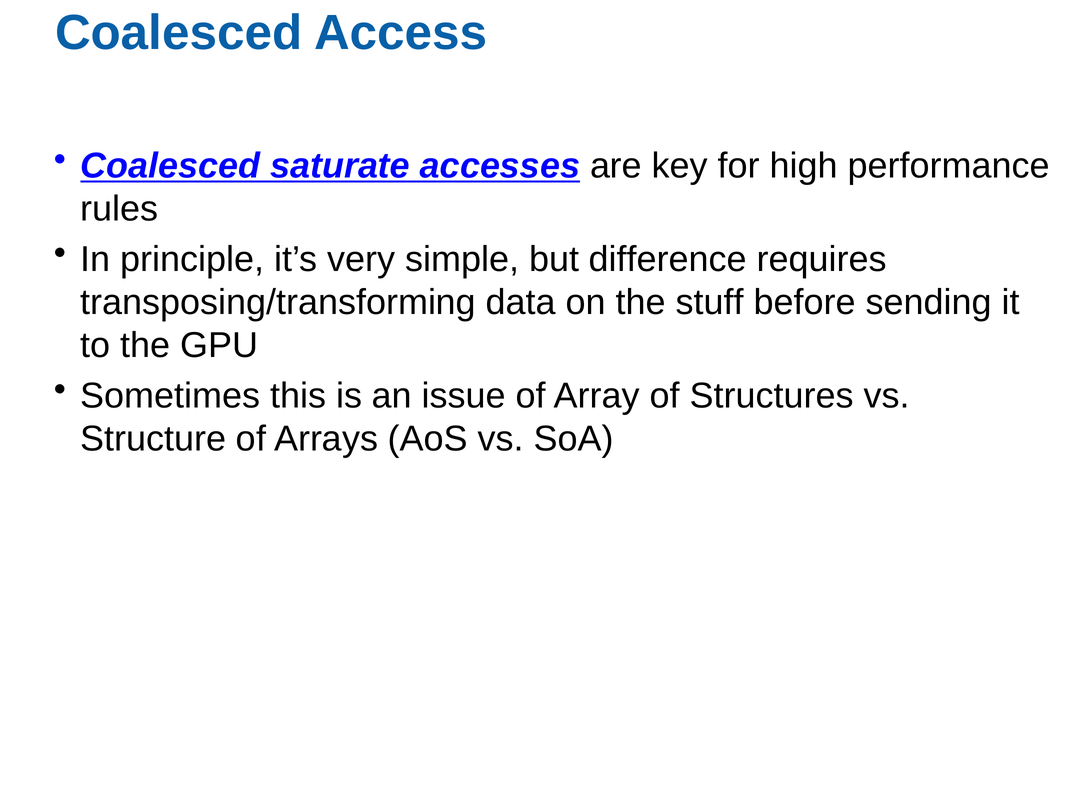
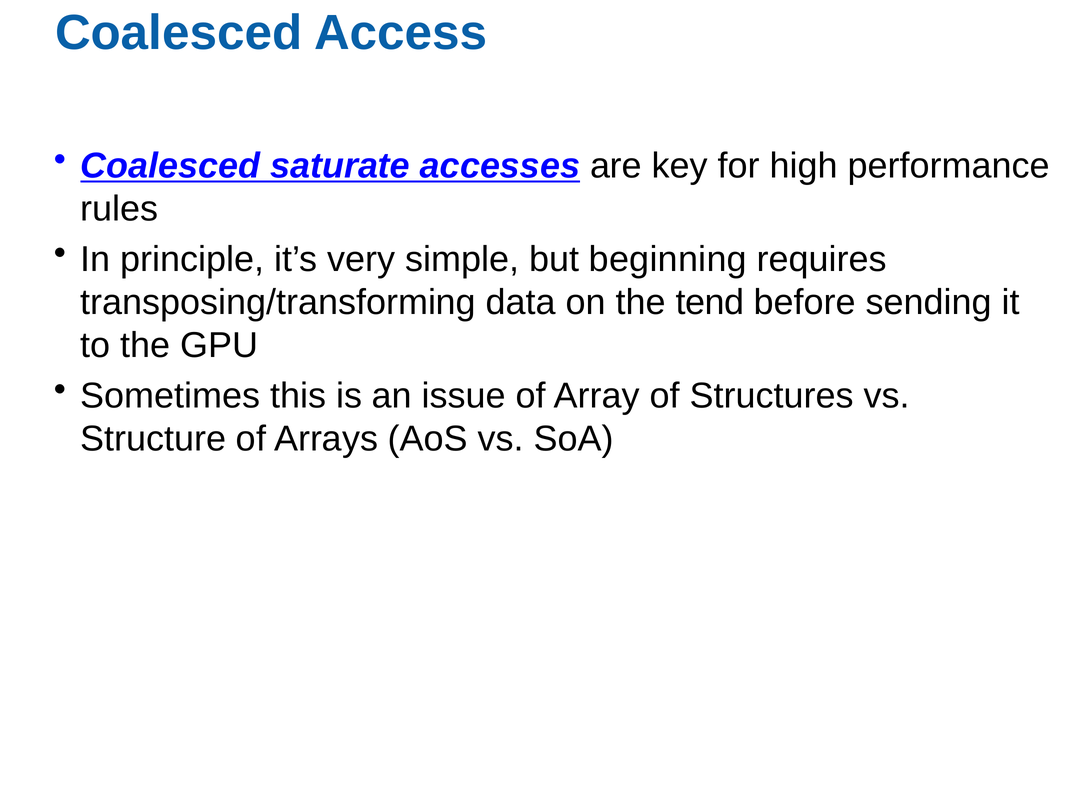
difference: difference -> beginning (668, 259)
stuff: stuff -> tend (710, 303)
